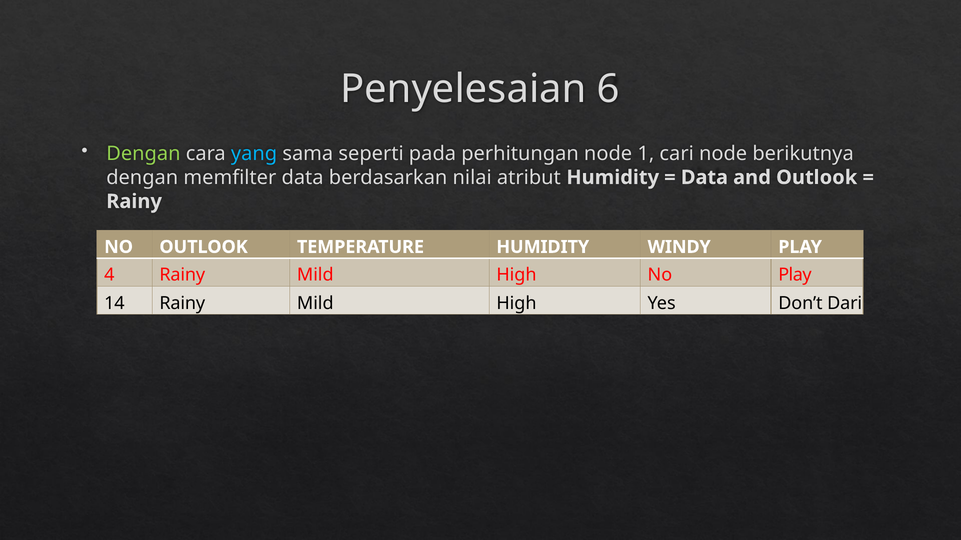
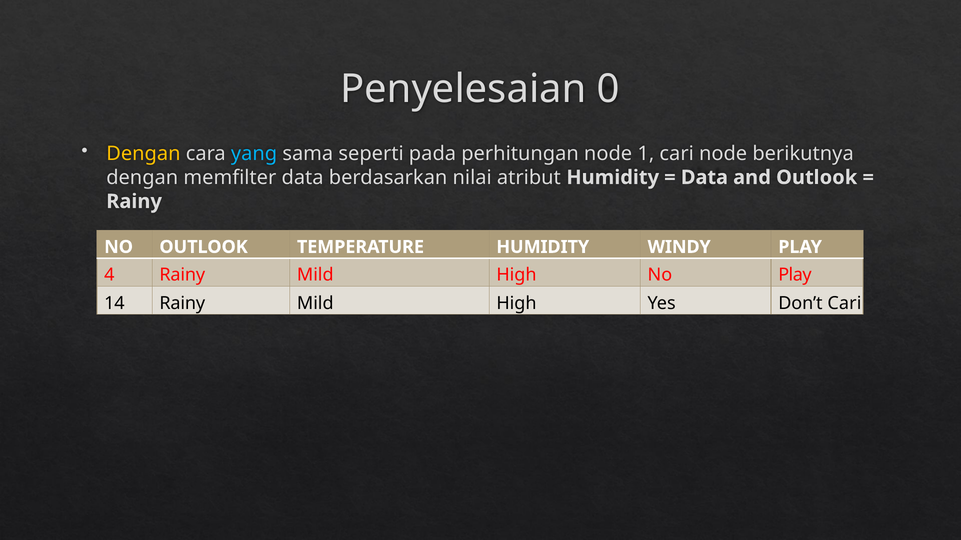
6: 6 -> 0 (608, 89)
Dengan colour: light green -> yellow (143, 154)
Don’t Dari: Dari -> Cari (844, 303)
